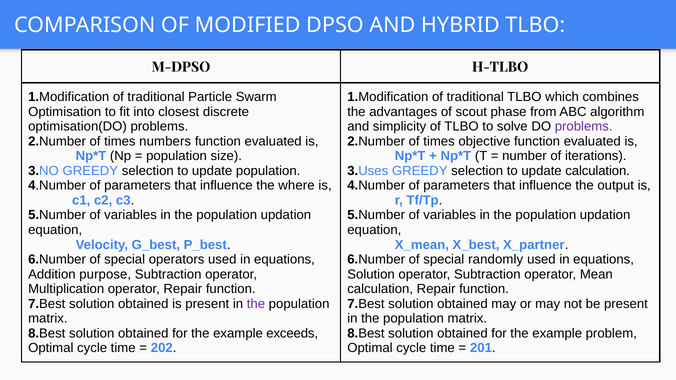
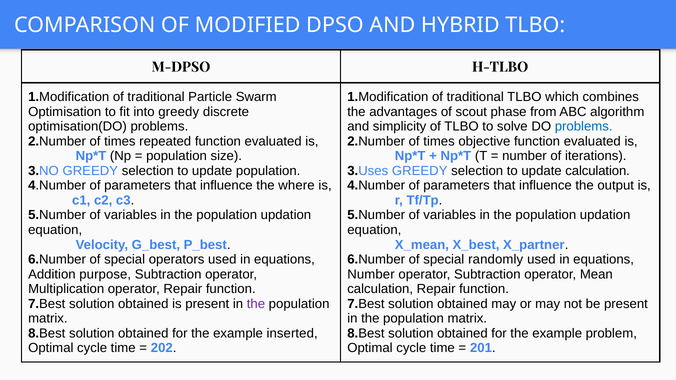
into closest: closest -> greedy (179, 112)
problems colour: purple -> blue (584, 127)
numbers: numbers -> repeated (165, 141)
Solution: Solution -> Number (371, 274)
exceeds: exceeds -> inserted (292, 333)
